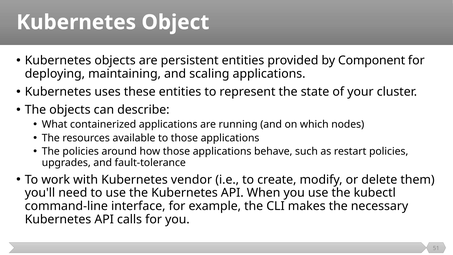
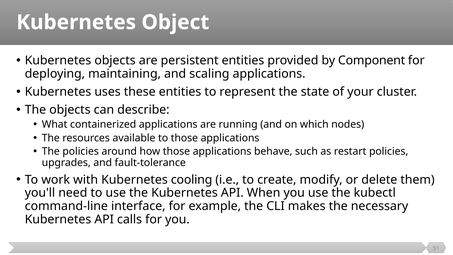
vendor: vendor -> cooling (192, 180)
